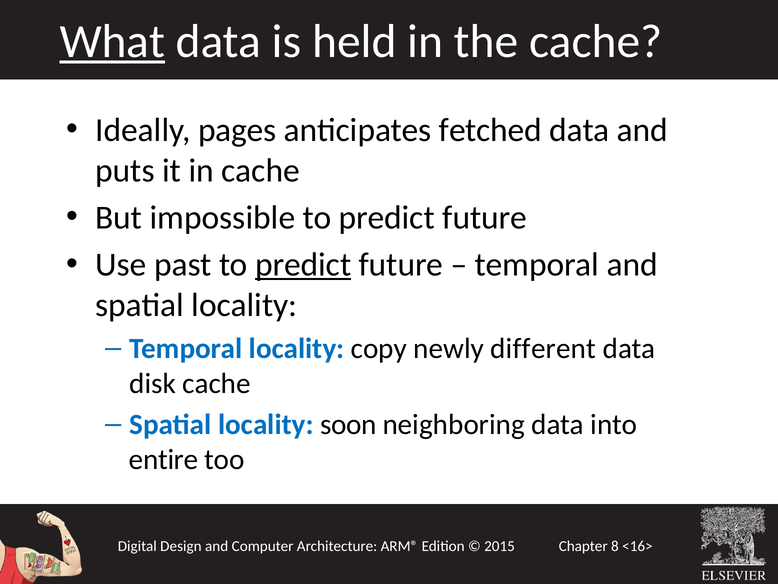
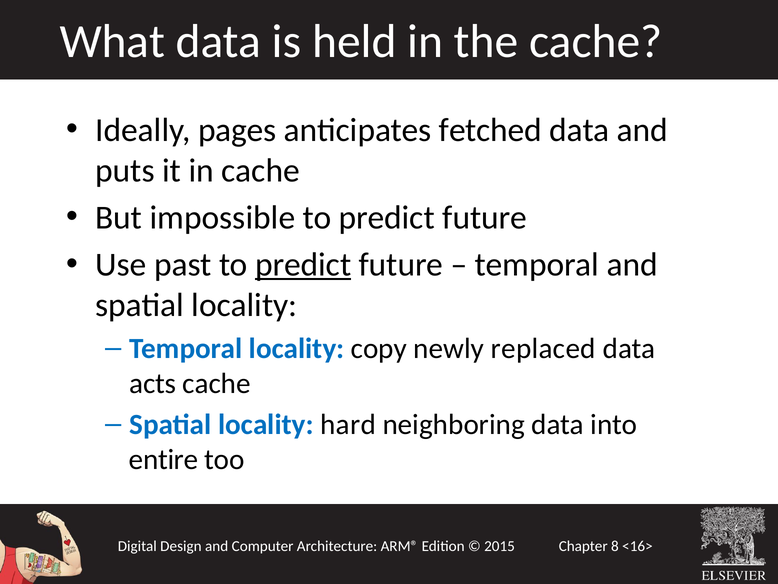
What underline: present -> none (112, 41)
different: different -> replaced (543, 348)
disk: disk -> acts (153, 383)
soon: soon -> hard (348, 424)
